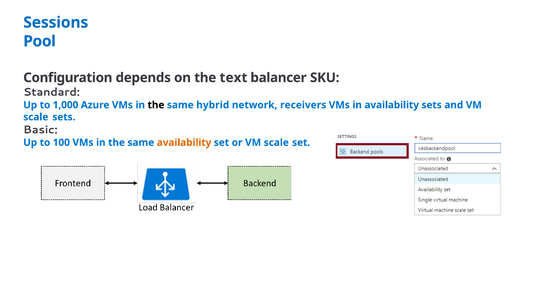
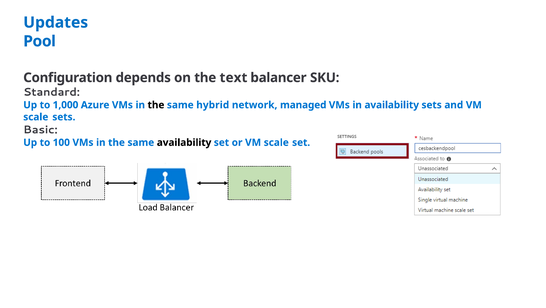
Sessions: Sessions -> Updates (56, 22)
receivers: receivers -> managed (303, 105)
availability colour: orange -> black (184, 142)
